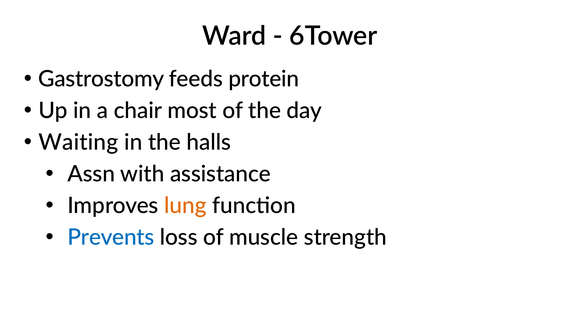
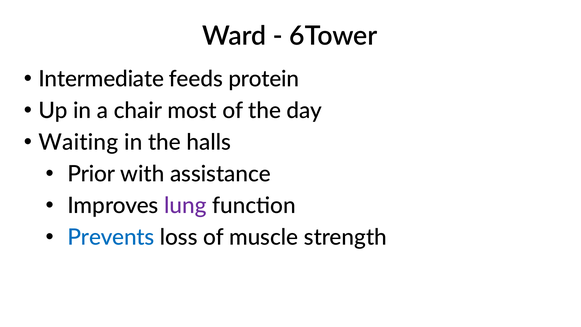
Gastrostomy: Gastrostomy -> Intermediate (101, 79)
Assn: Assn -> Prior (91, 174)
lung colour: orange -> purple (185, 206)
